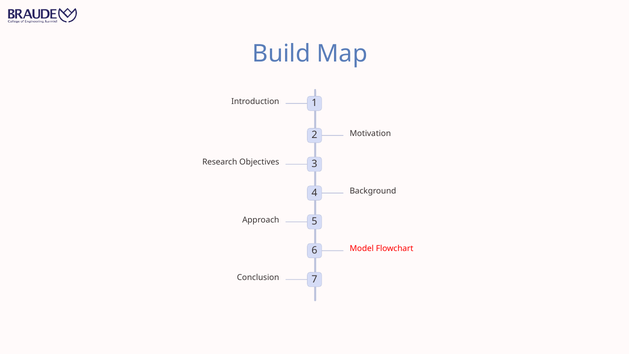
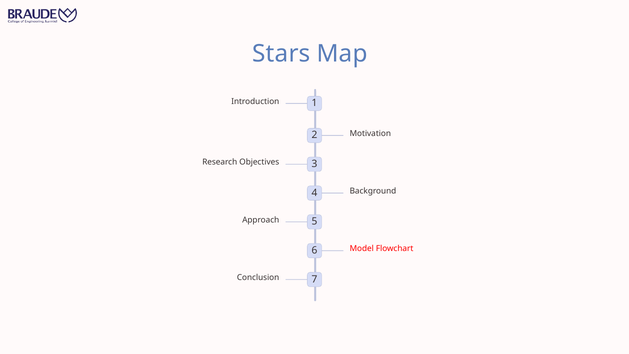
Build: Build -> Stars (281, 54)
